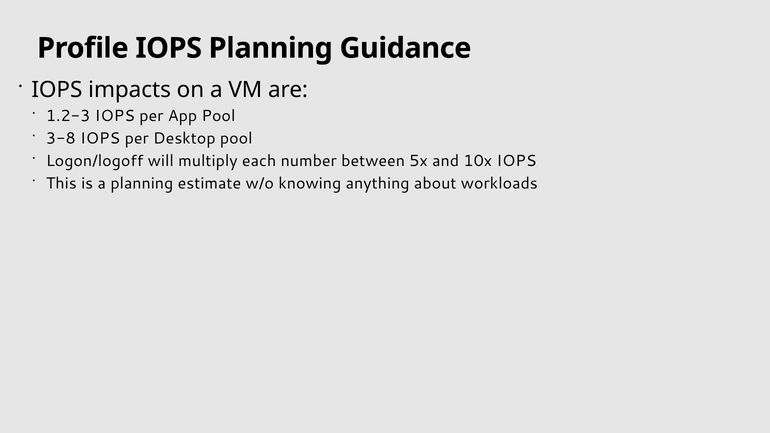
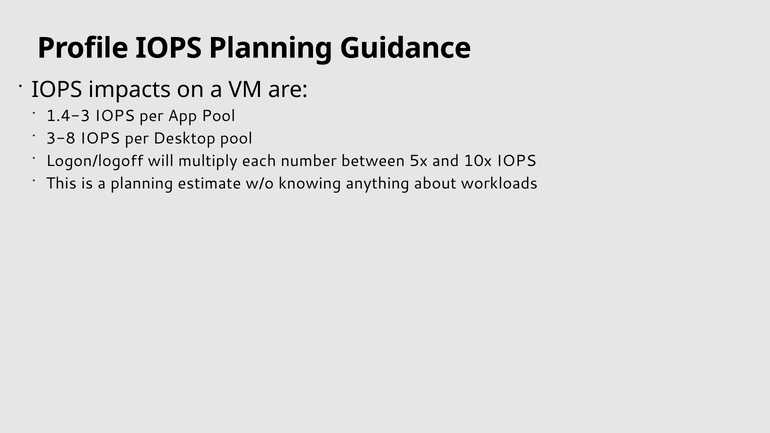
1.2-3: 1.2-3 -> 1.4-3 (68, 116)
